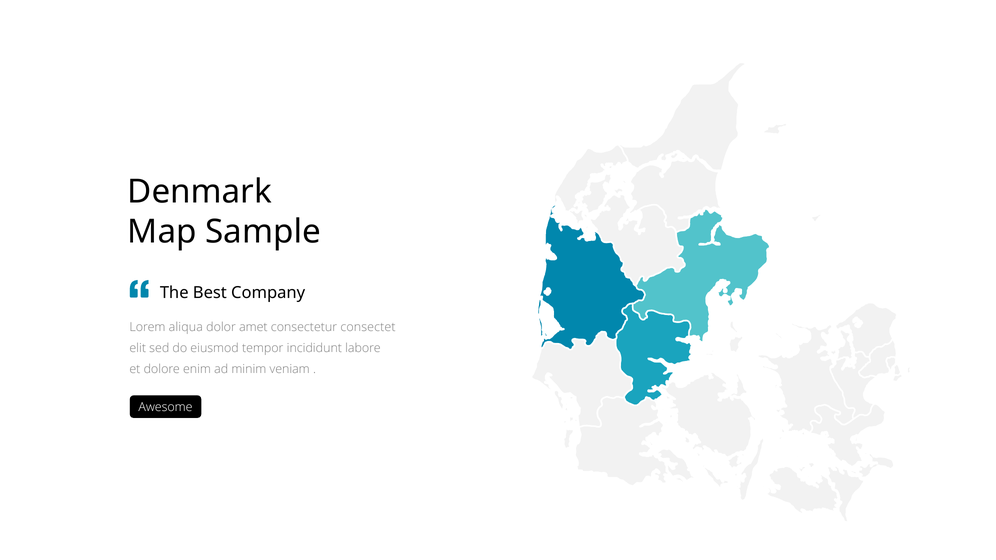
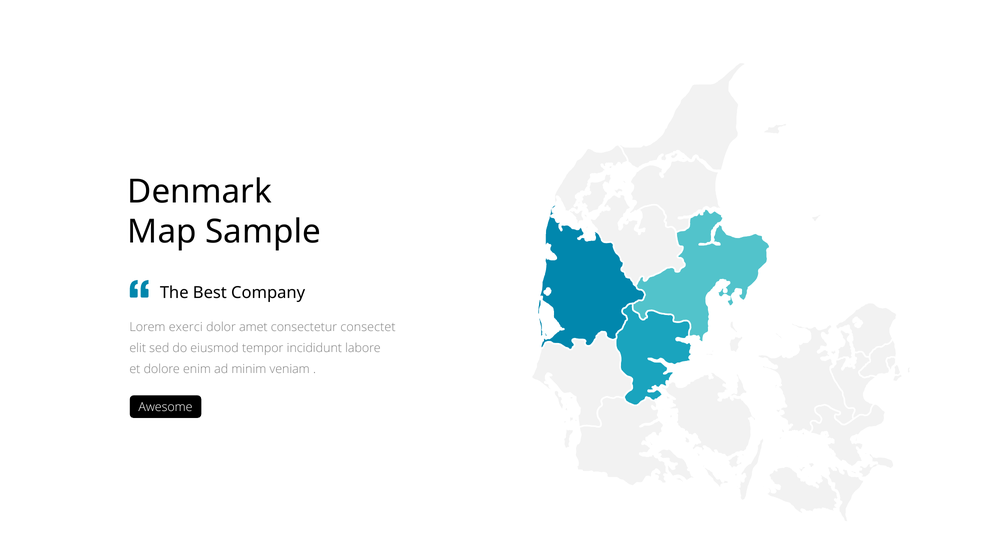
aliqua: aliqua -> exerci (186, 327)
